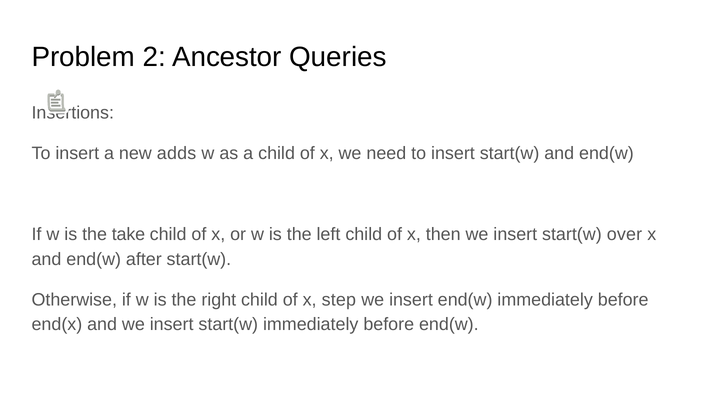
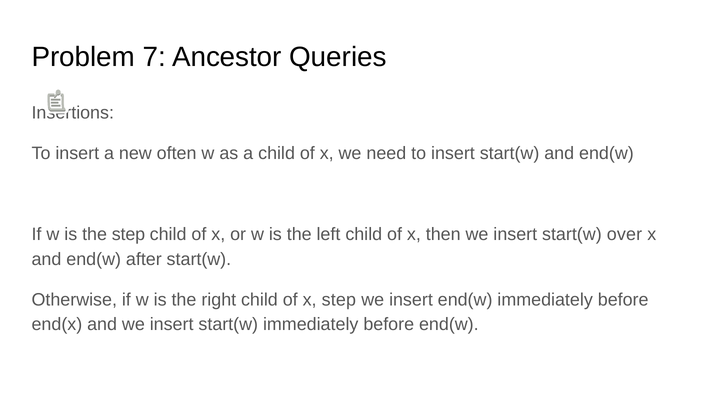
2: 2 -> 7 (154, 57)
adds: adds -> often (177, 153)
the take: take -> step (128, 234)
